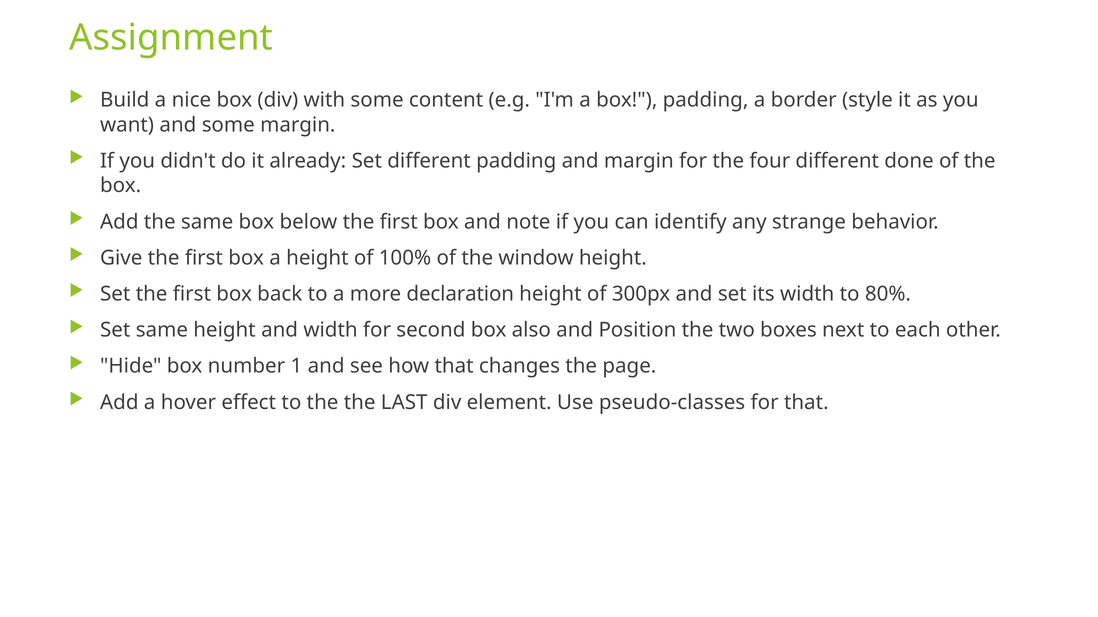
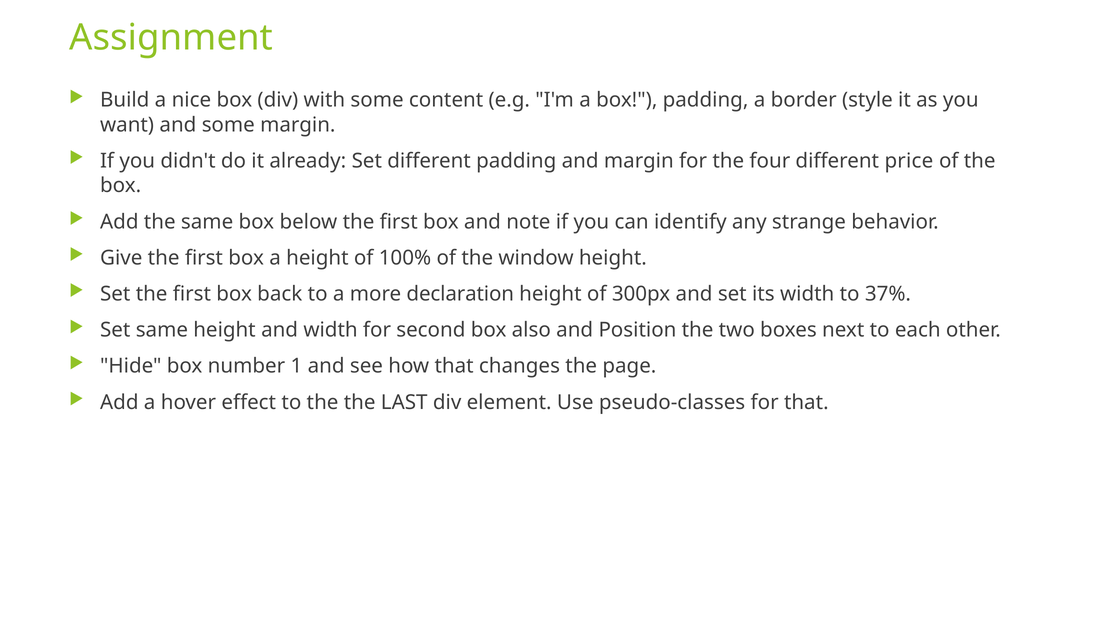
done: done -> price (909, 161)
80%: 80% -> 37% (888, 294)
